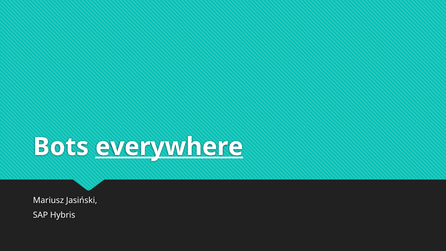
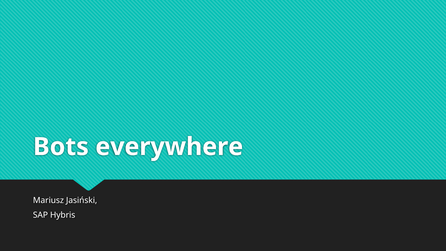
everywhere underline: present -> none (169, 147)
